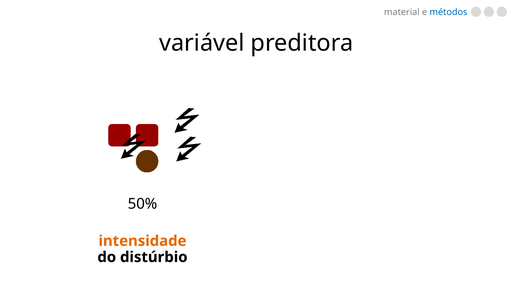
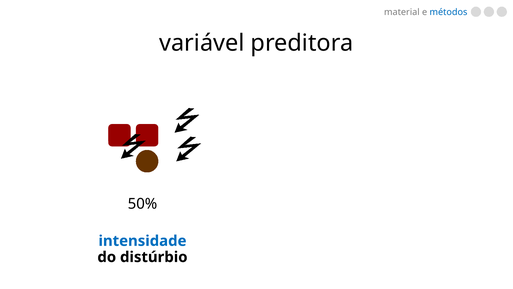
intensidade colour: orange -> blue (142, 241)
